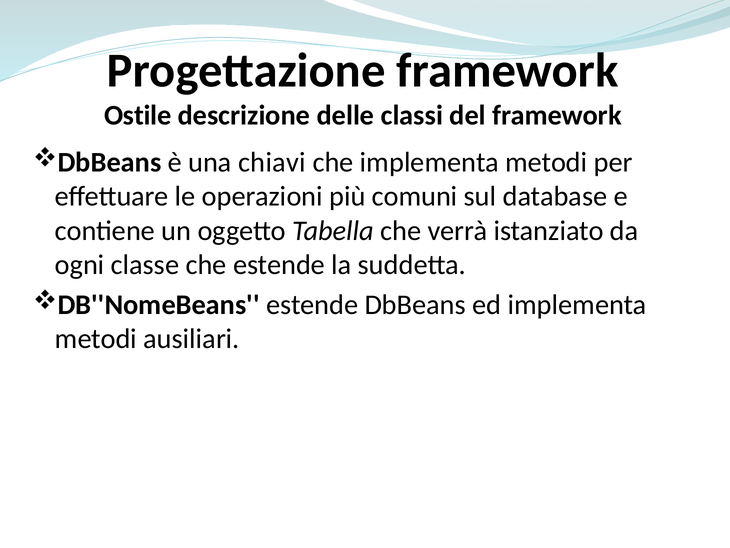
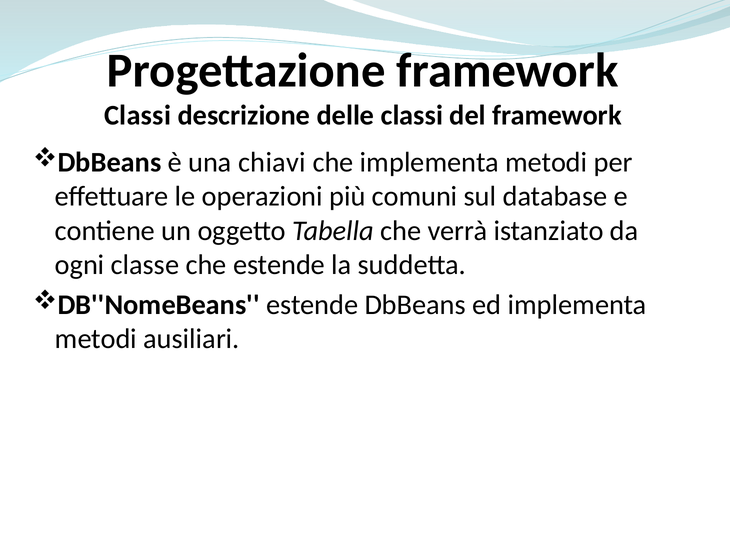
Ostile: Ostile -> Classi (137, 115)
